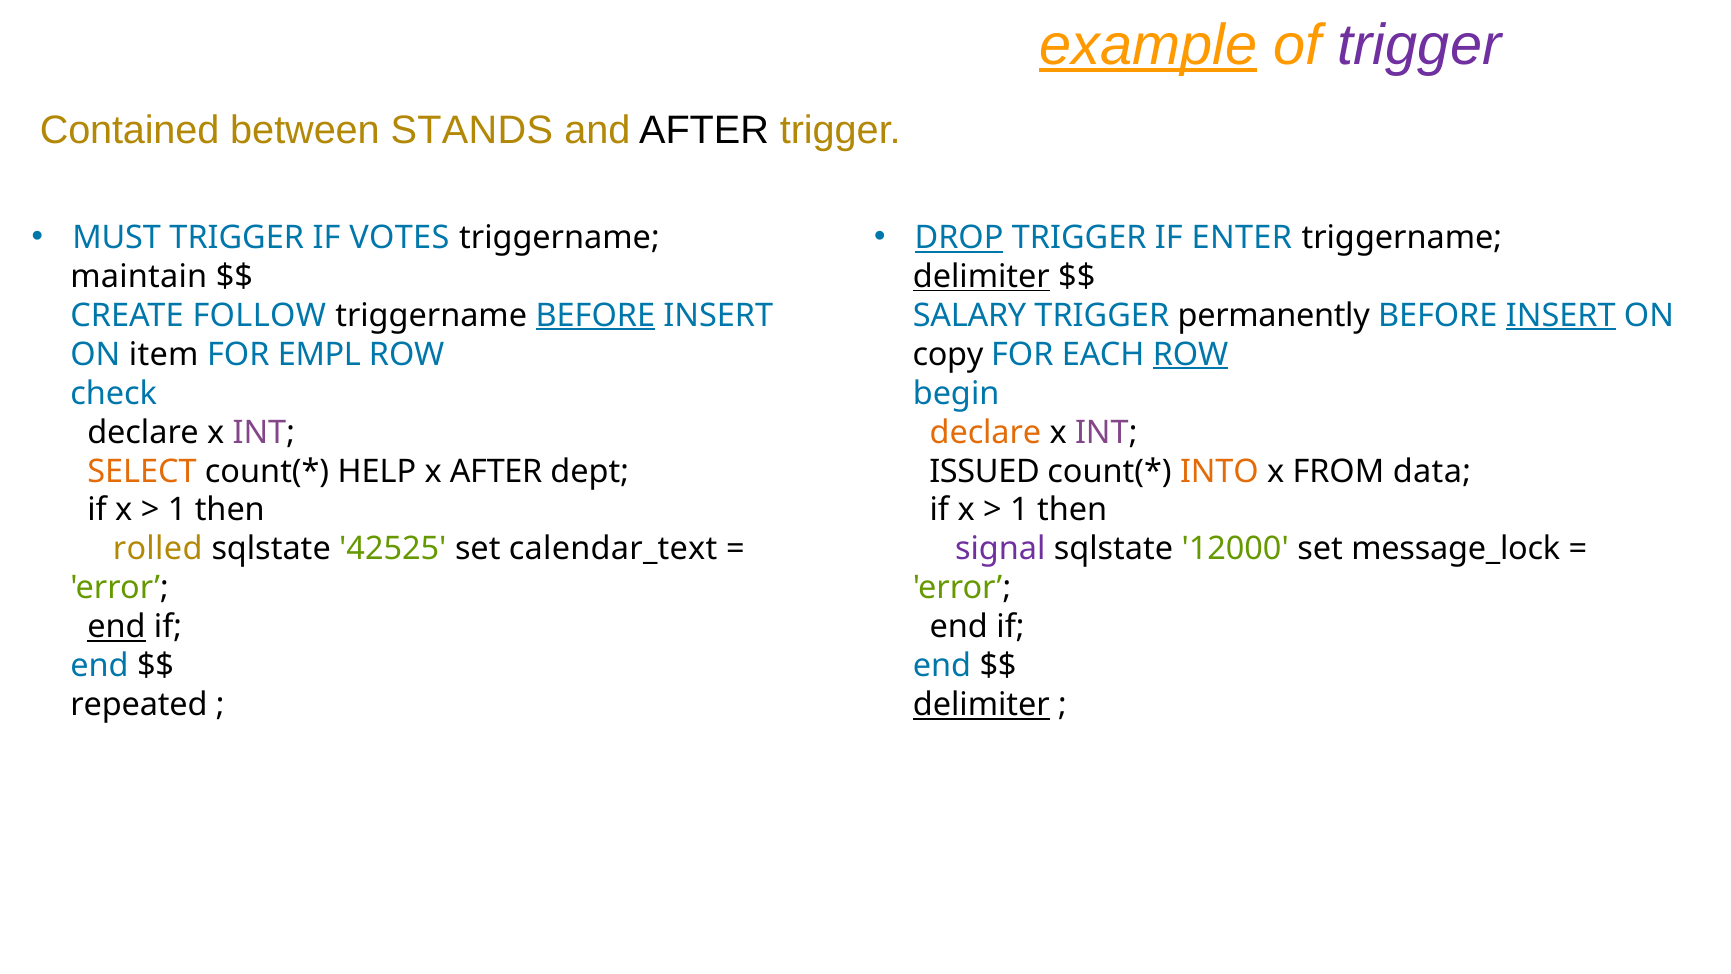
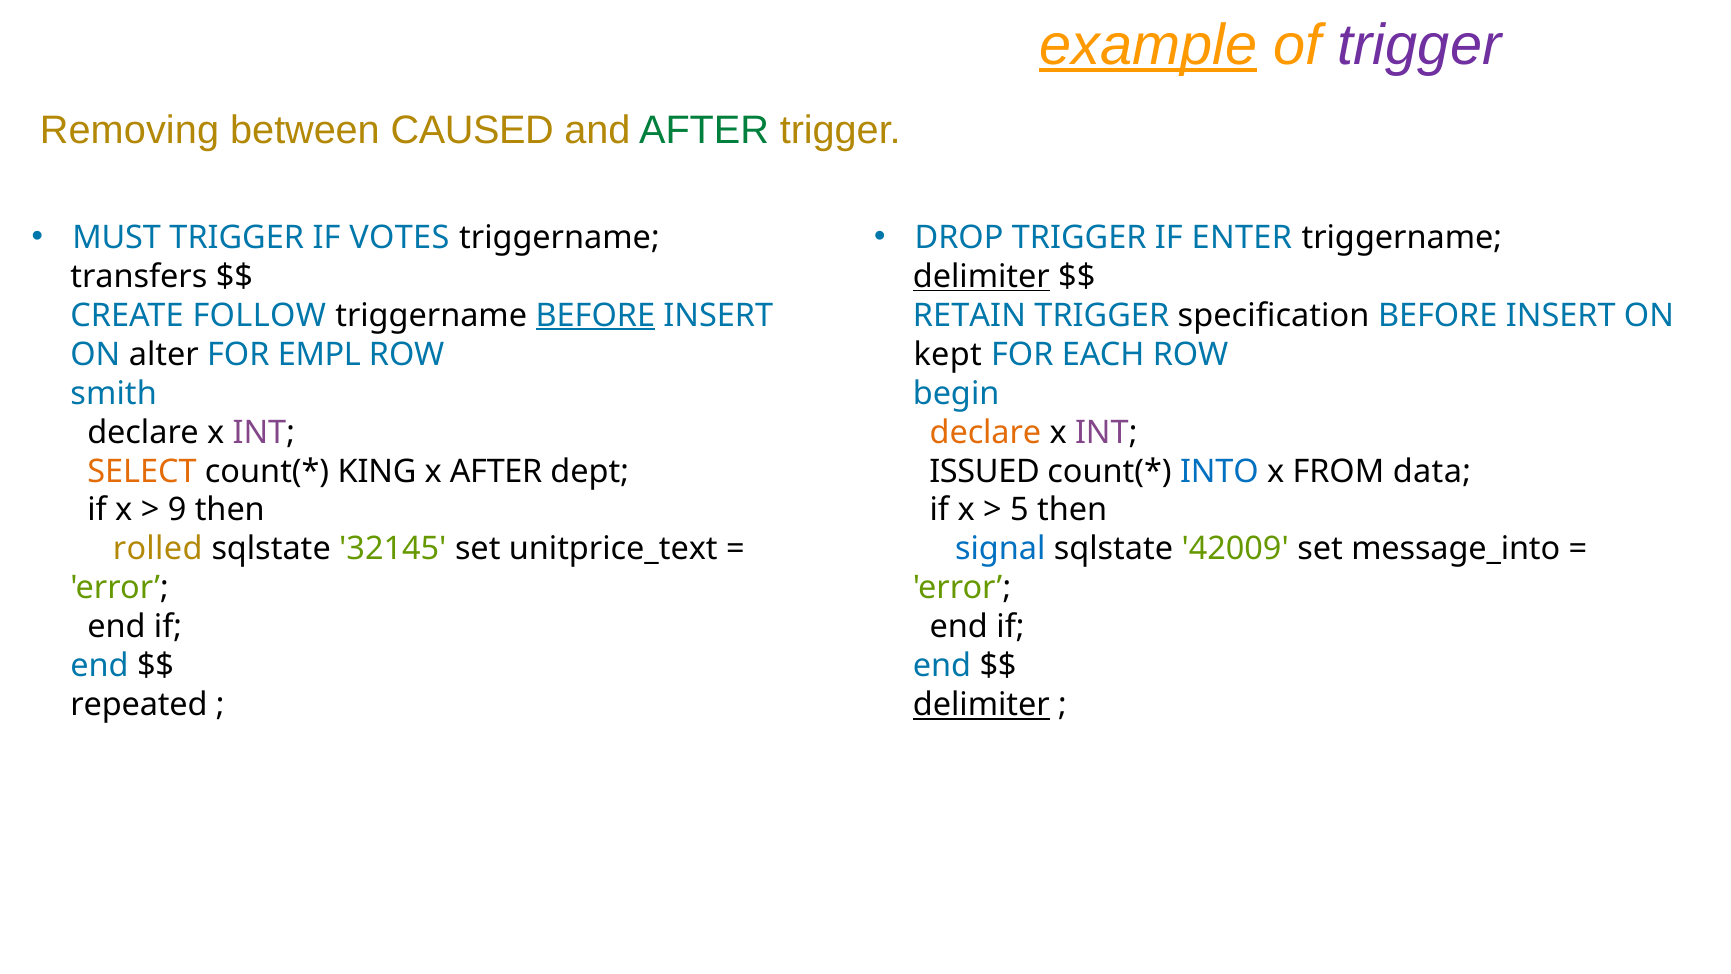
Contained: Contained -> Removing (129, 130)
STANDS: STANDS -> CAUSED (472, 130)
AFTER colour: black -> green (704, 130)
DROP underline: present -> none (959, 237)
maintain: maintain -> transfers (139, 276)
SALARY: SALARY -> RETAIN (969, 315)
permanently: permanently -> specification (1274, 315)
INSERT underline: present -> none (1561, 315)
item: item -> alter (164, 354)
copy: copy -> kept (948, 354)
ROW underline: present -> none (1191, 354)
check: check -> smith (114, 393)
HELP: HELP -> KING (377, 471)
INTO colour: orange -> blue (1219, 471)
1: 1 -> 9 (177, 510)
1: 1 -> 5 (1019, 510)
42525: 42525 -> 32145 (393, 549)
calendar_text: calendar_text -> unitprice_text (613, 549)
signal colour: purple -> blue (1000, 549)
12000: 12000 -> 42009 (1235, 549)
message_lock: message_lock -> message_into (1456, 549)
end underline: present -> none (116, 627)
